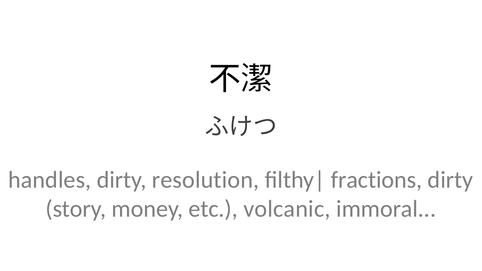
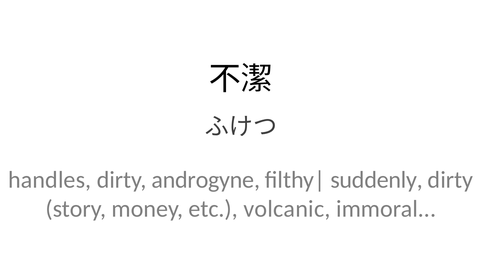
resolution: resolution -> androgyne (206, 180)
fractions: fractions -> suddenly (377, 180)
